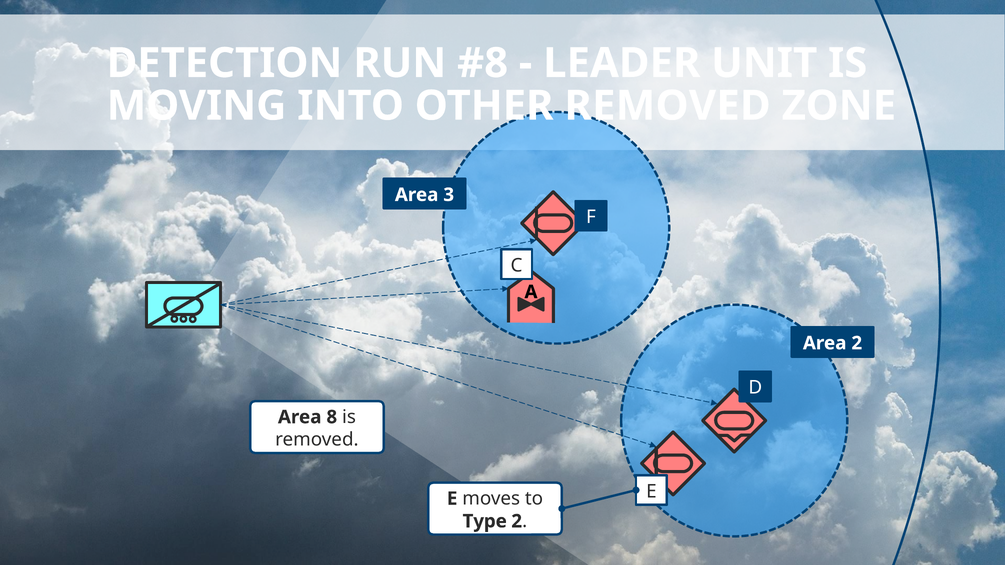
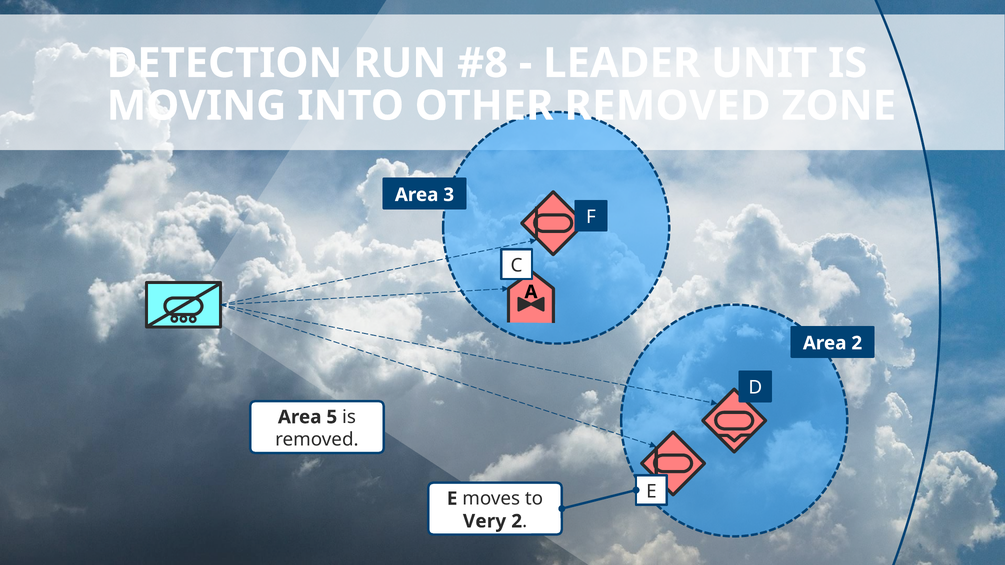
8: 8 -> 5 (332, 417)
Type: Type -> Very (485, 521)
